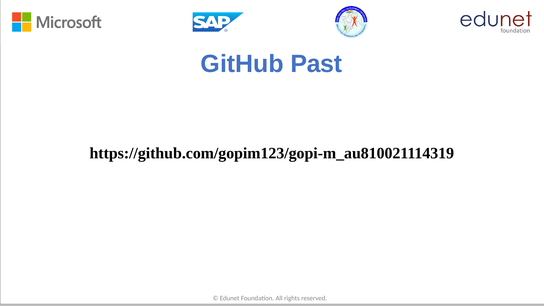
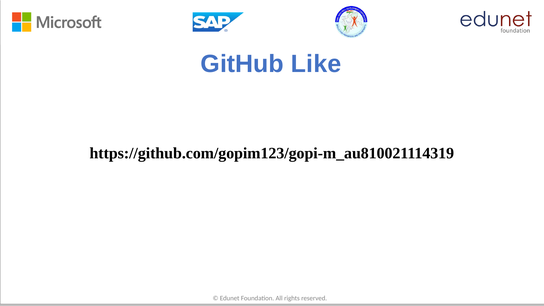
Past: Past -> Like (316, 64)
